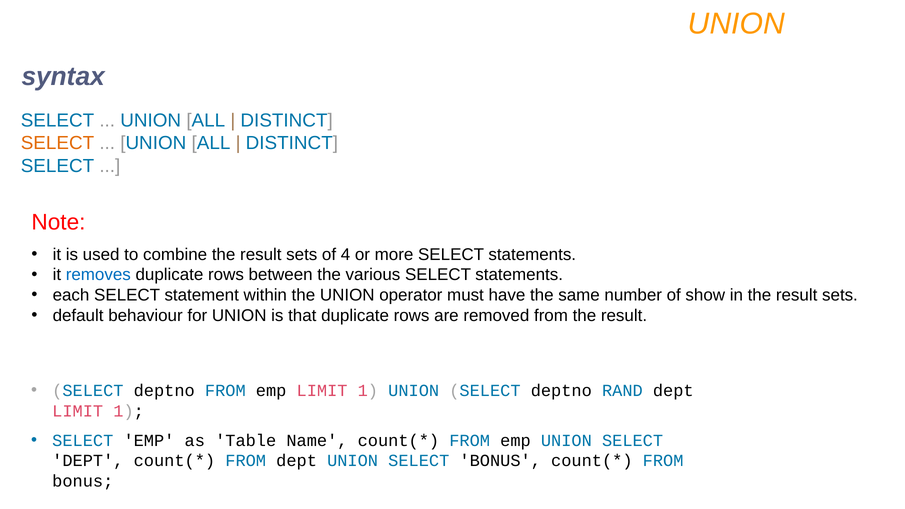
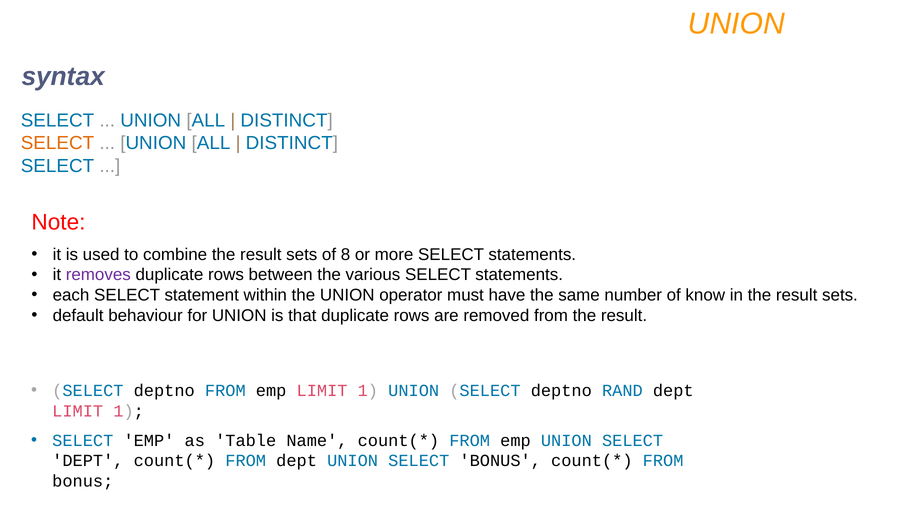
4: 4 -> 8 (346, 255)
removes colour: blue -> purple (98, 275)
show: show -> know (705, 295)
